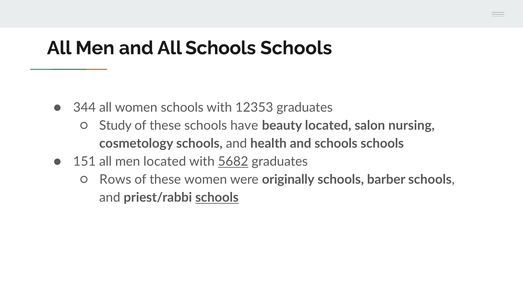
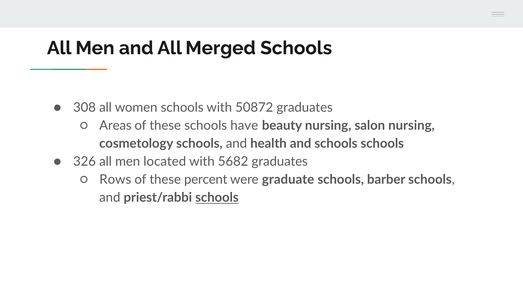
All Schools: Schools -> Merged (221, 48)
344: 344 -> 308 (84, 108)
12353: 12353 -> 50872 (254, 108)
Study: Study -> Areas (115, 126)
beauty located: located -> nursing (328, 126)
151: 151 -> 326 (84, 162)
5682 underline: present -> none (233, 162)
these women: women -> percent (206, 180)
originally: originally -> graduate (288, 180)
